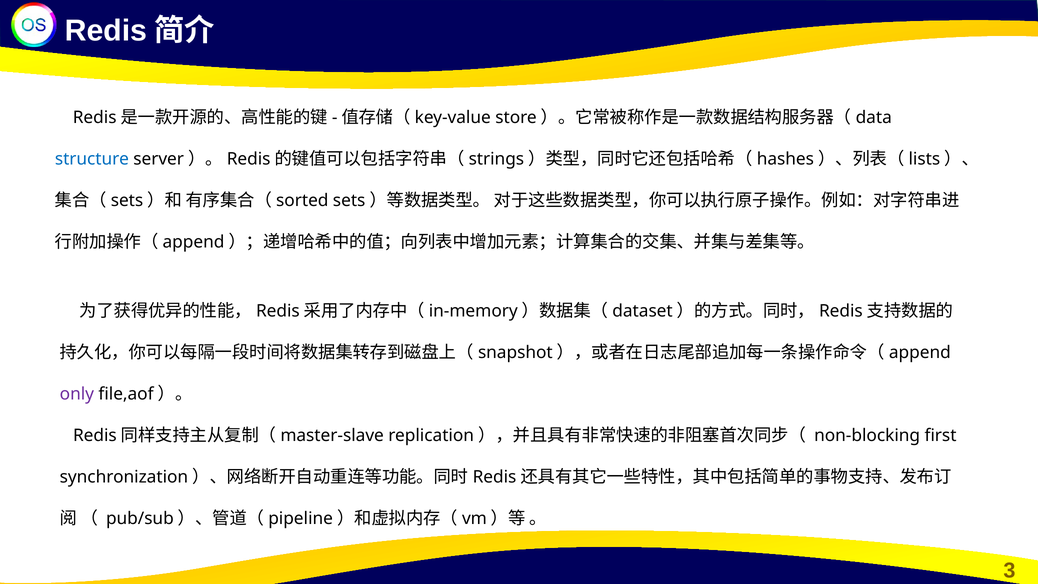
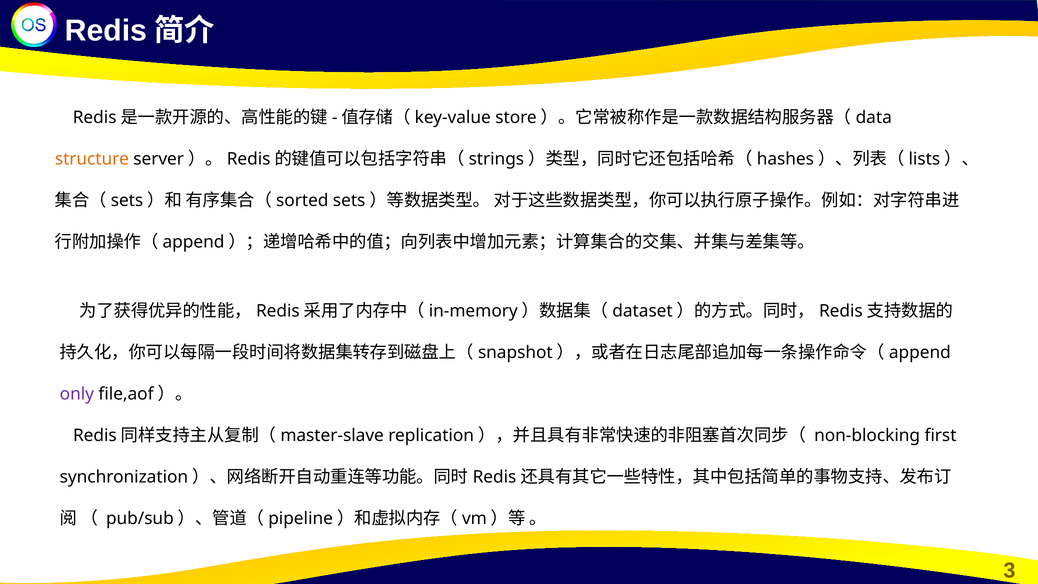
structure colour: blue -> orange (92, 159)
